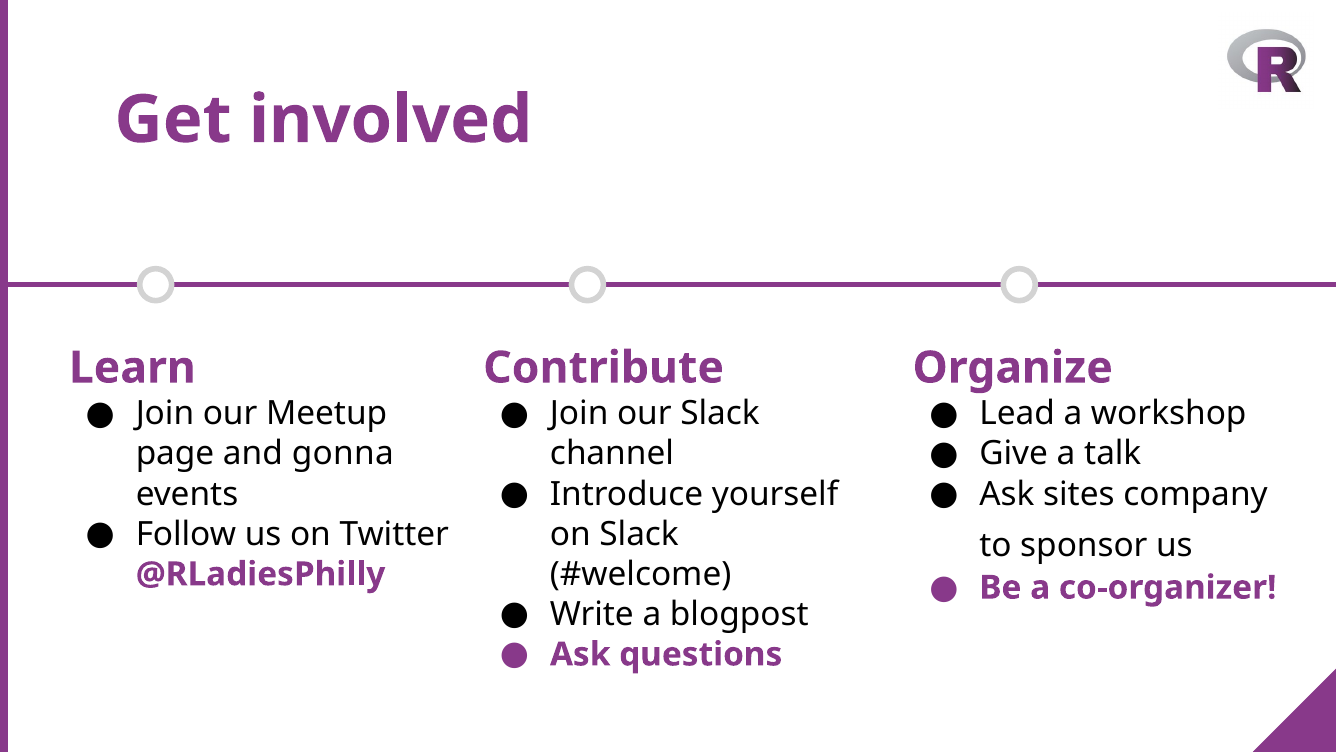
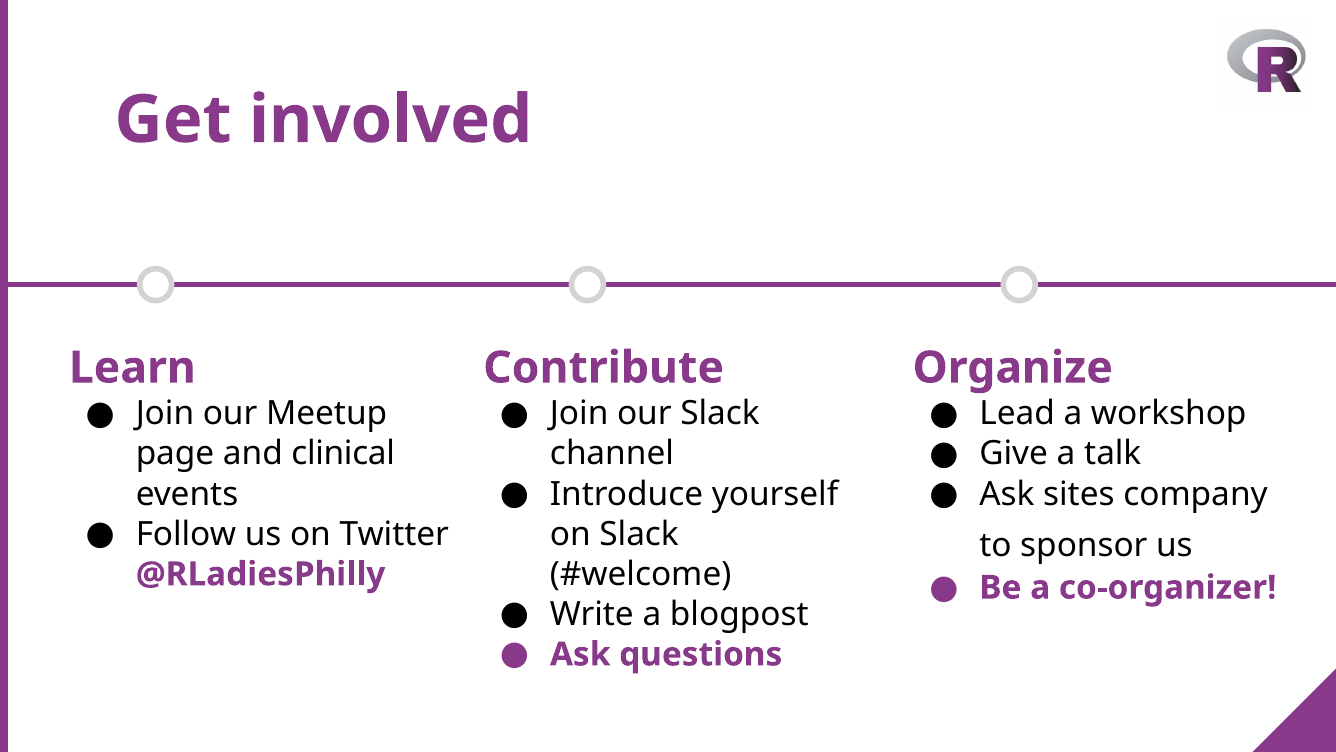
gonna: gonna -> clinical (343, 454)
